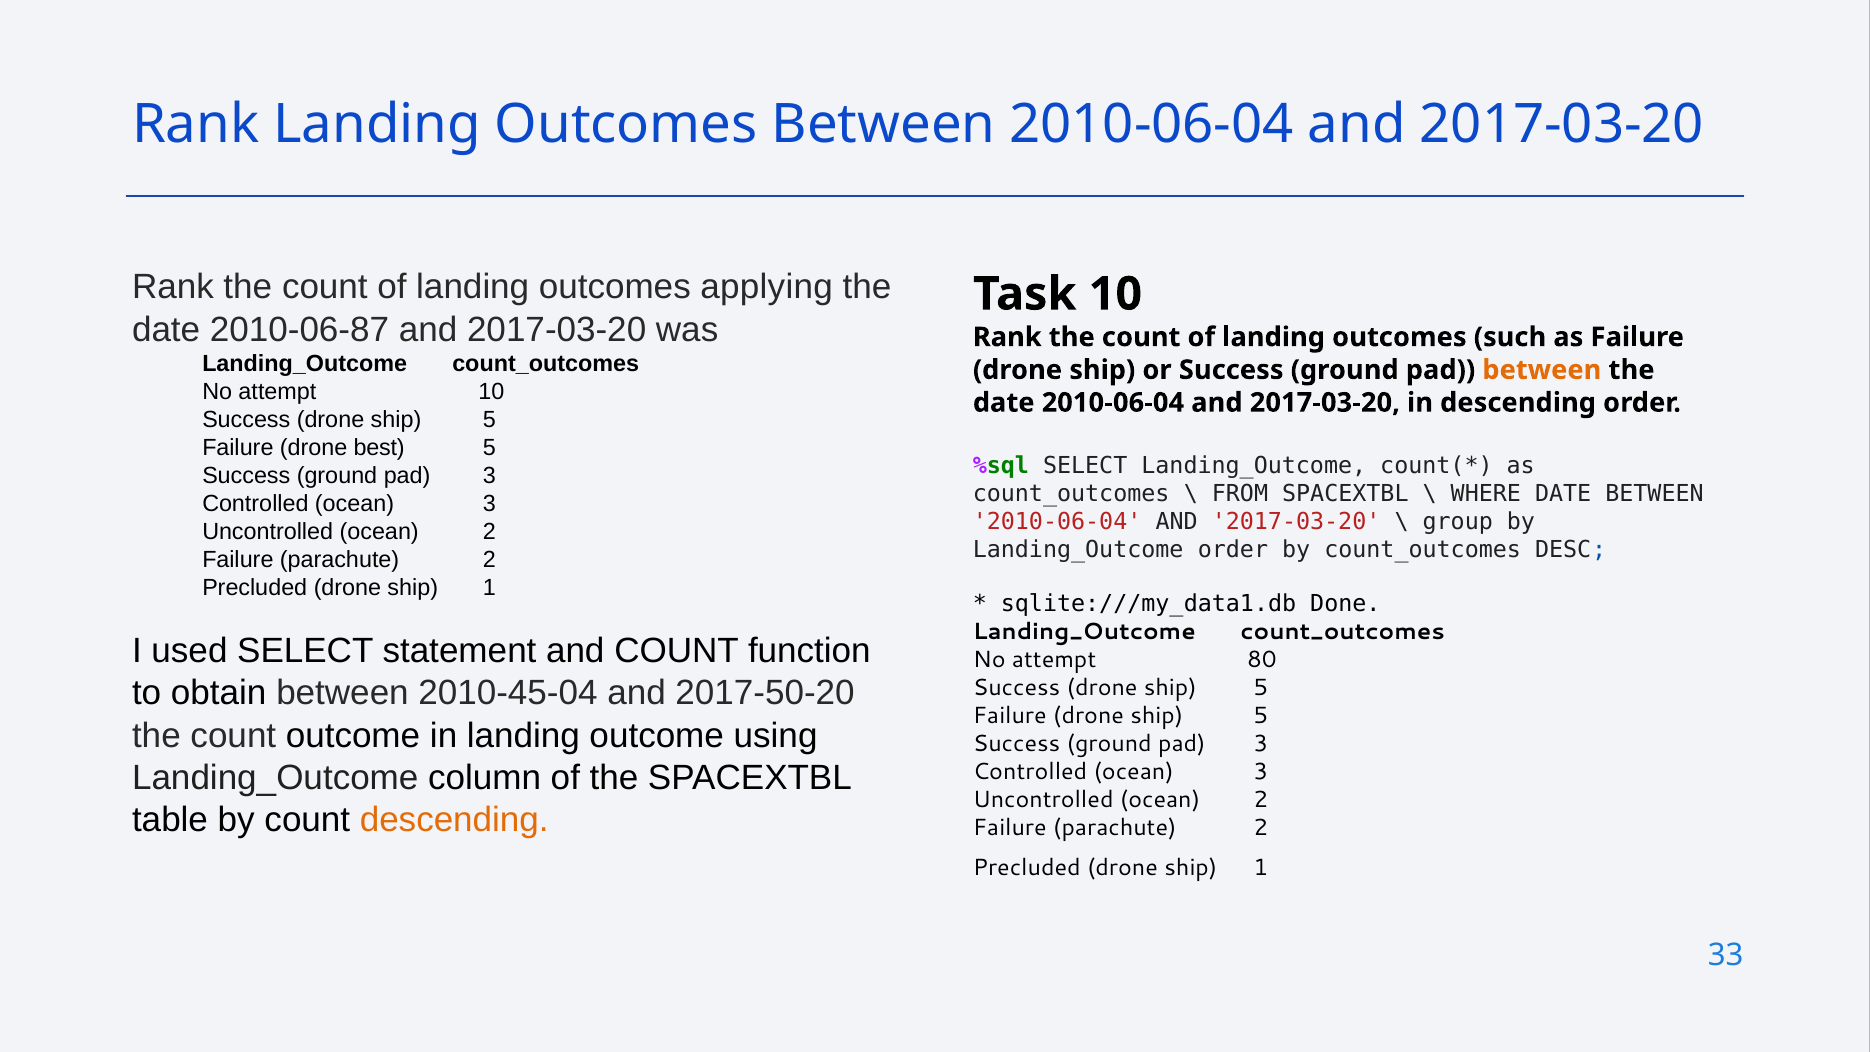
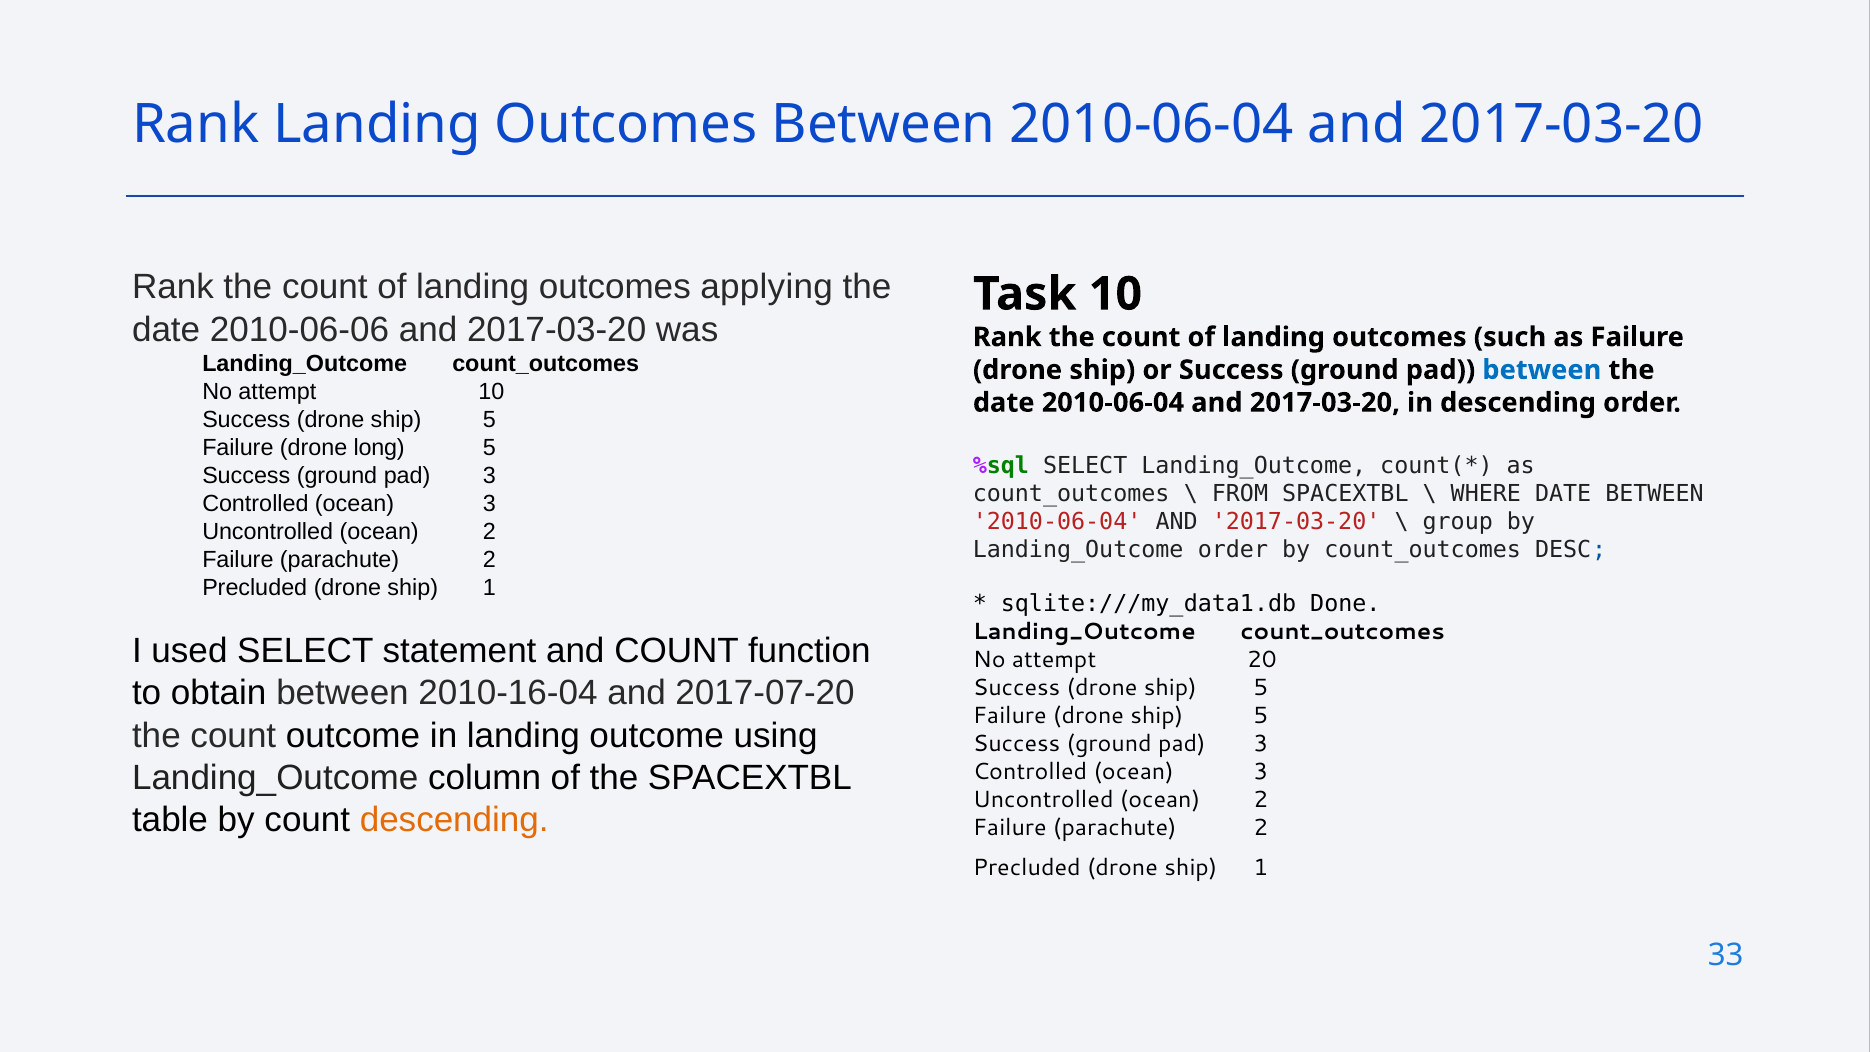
2010-06-87: 2010-06-87 -> 2010-06-06 (300, 329)
between colour: orange -> blue (1542, 370)
best: best -> long (379, 448)
80: 80 -> 20 (1262, 660)
2010-45-04: 2010-45-04 -> 2010-16-04 (508, 693)
2017-50-20: 2017-50-20 -> 2017-07-20 (765, 693)
